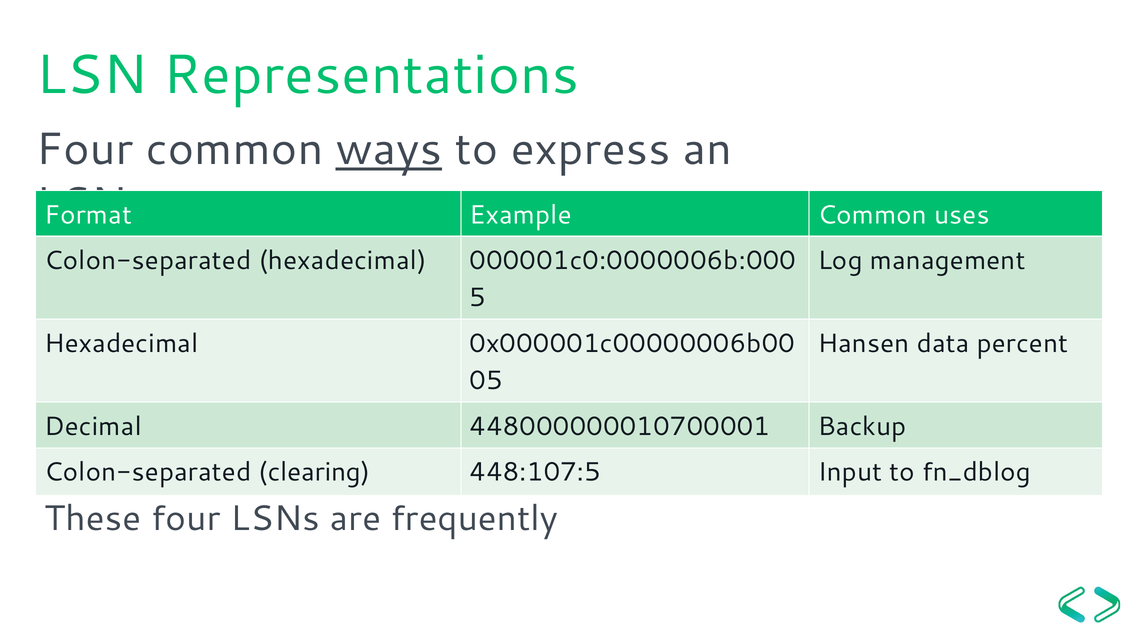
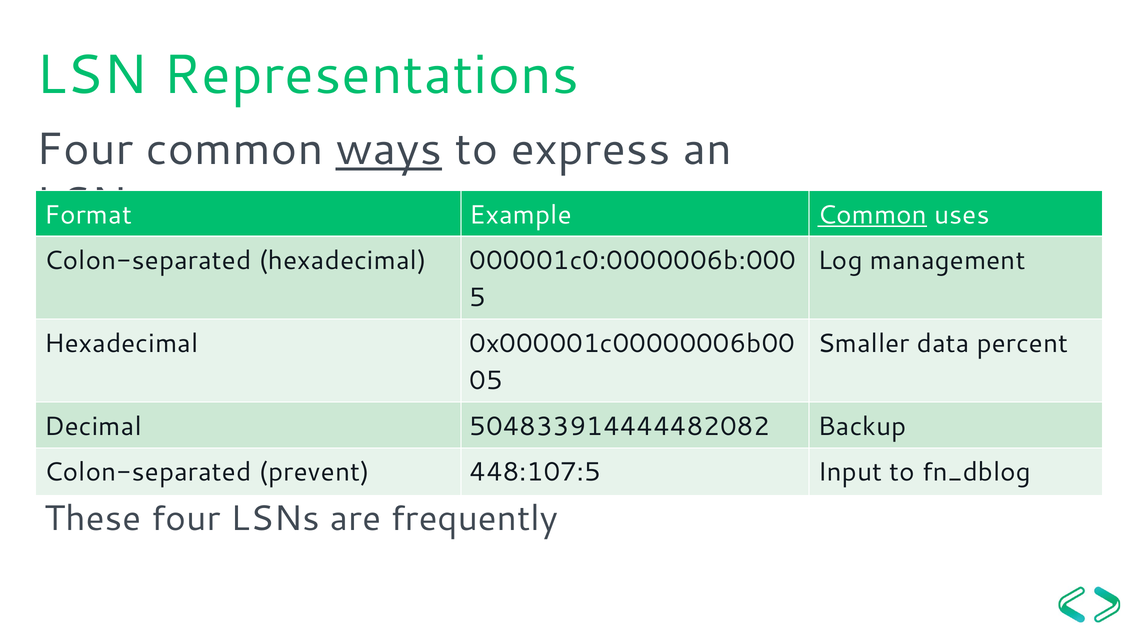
Common underline: none -> present (872, 215)
Hansen: Hansen -> Smaller (864, 344)
448000000010700001: 448000000010700001 -> 504833914444482082 (620, 427)
clearing: clearing -> prevent (314, 472)
